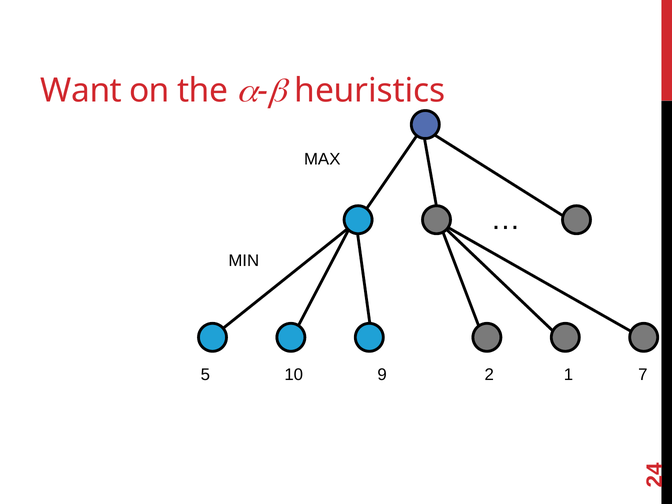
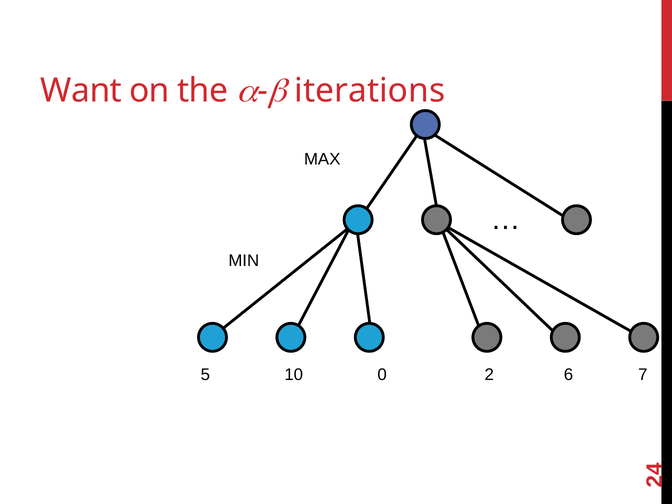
heuristics: heuristics -> iterations (370, 91)
9: 9 -> 0 (382, 375)
1: 1 -> 6 (568, 375)
